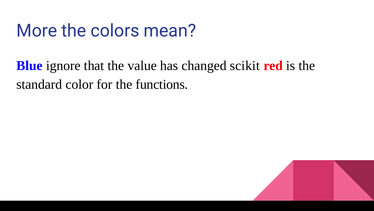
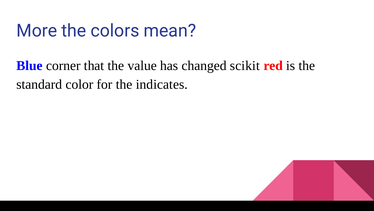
ignore: ignore -> corner (63, 65)
functions: functions -> indicates (162, 84)
